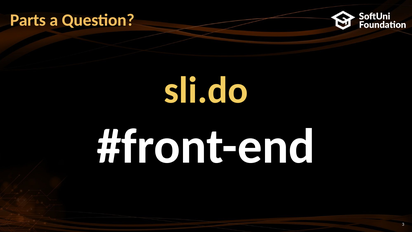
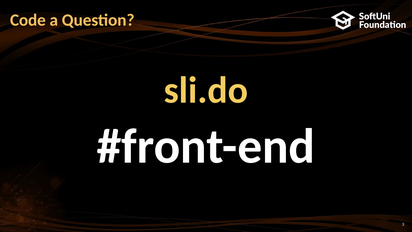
Parts: Parts -> Code (28, 20)
